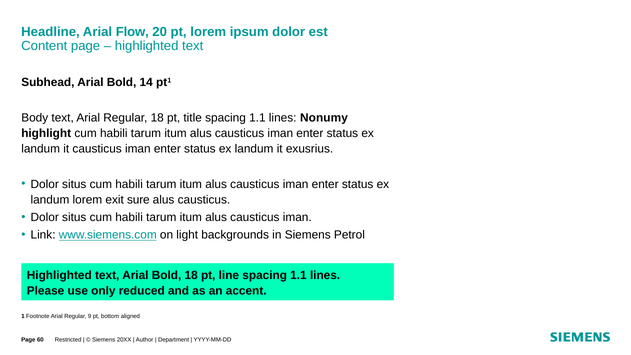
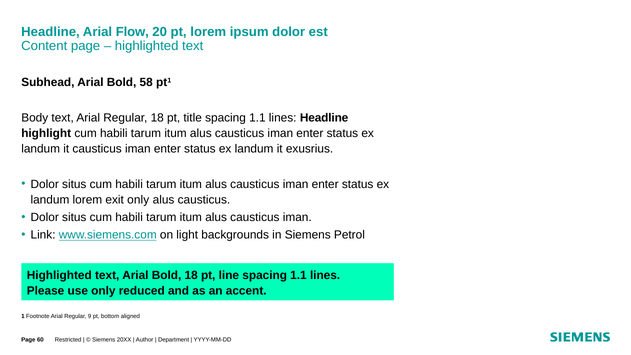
14: 14 -> 58 (146, 83)
lines Nonumy: Nonumy -> Headline (324, 118)
exit sure: sure -> only (138, 200)
